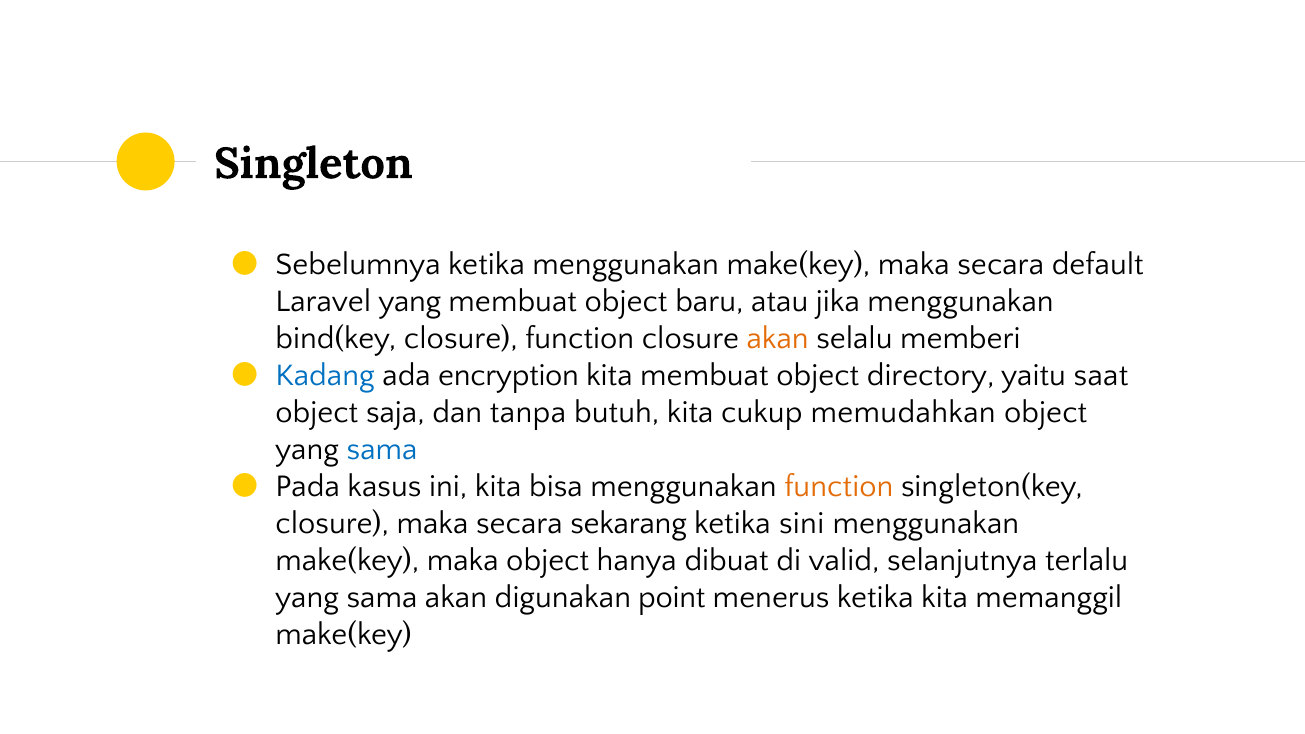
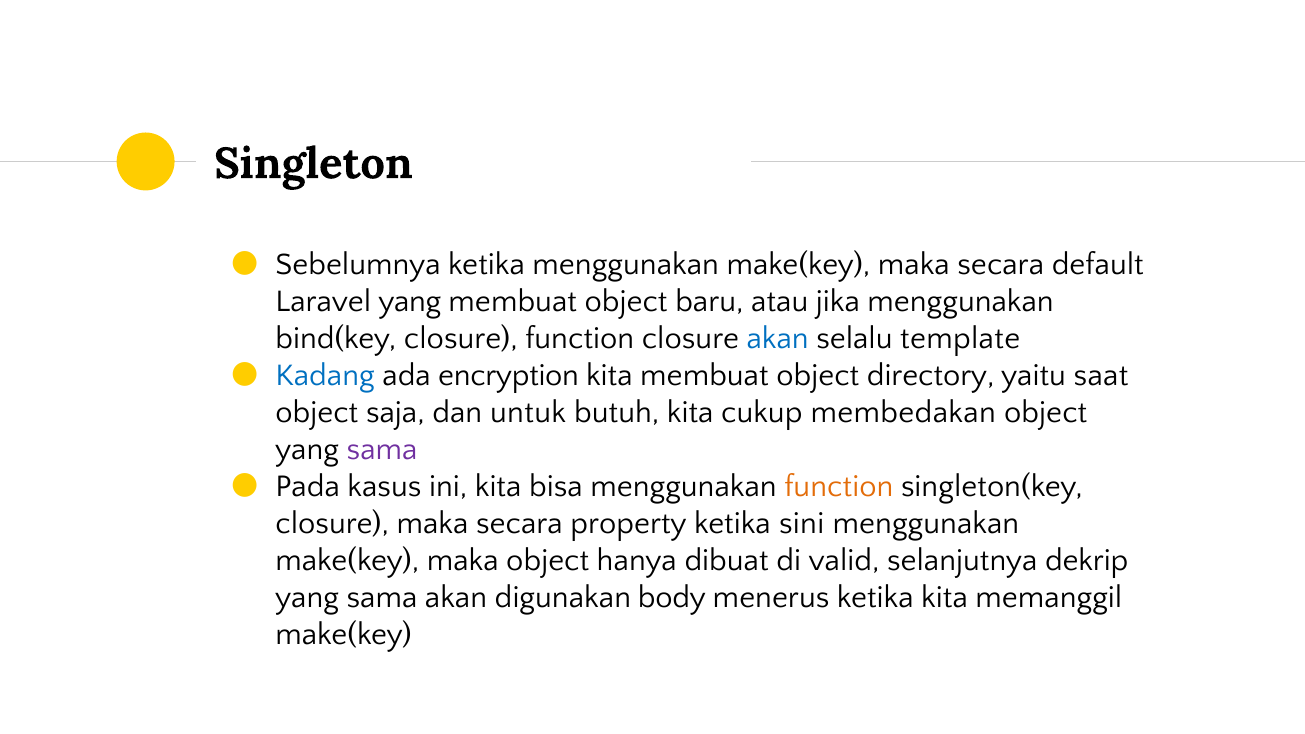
akan colour: orange -> blue (778, 338)
memberi: memberi -> template (960, 338)
tanpa: tanpa -> untuk (528, 412)
memudahkan: memudahkan -> membedakan (903, 412)
sama colour: blue -> purple (382, 449)
sekarang: sekarang -> property (629, 523)
terlalu: terlalu -> dekrip (1087, 560)
point: point -> body (672, 597)
